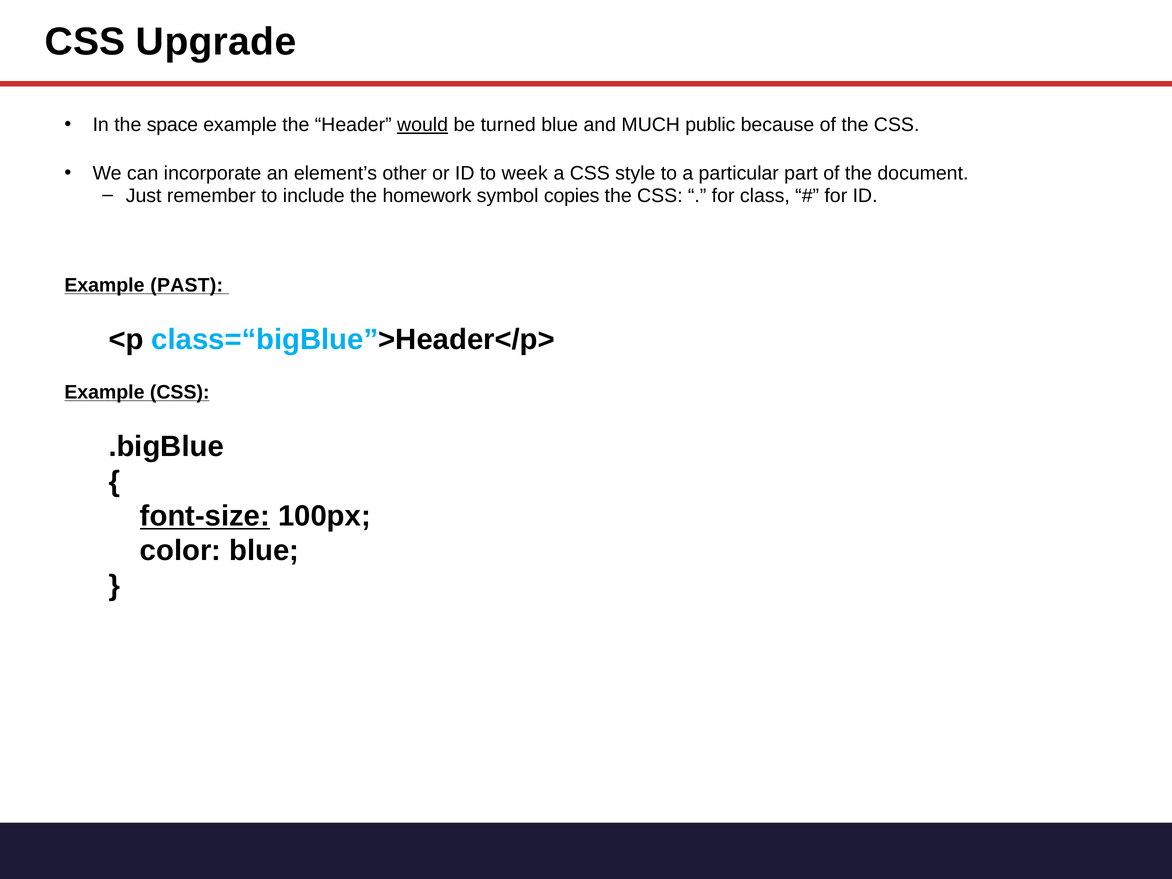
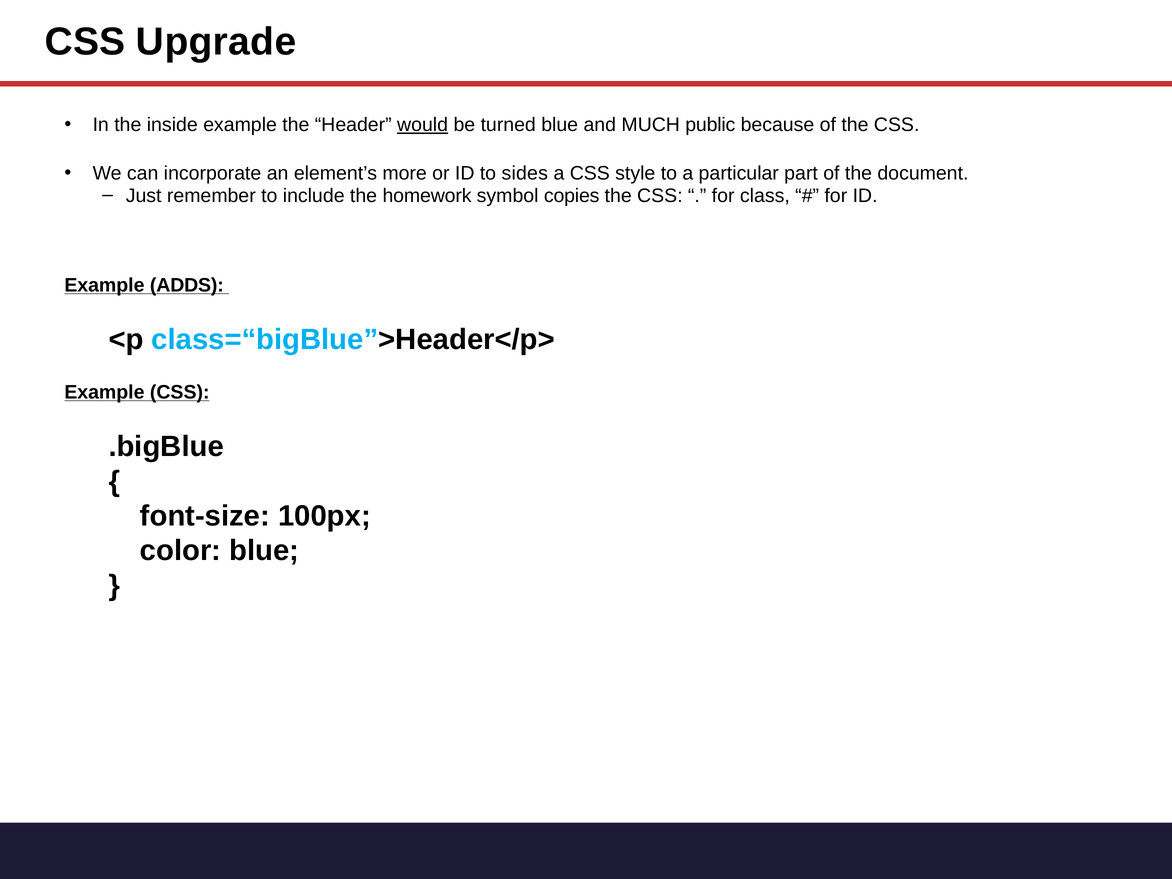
space: space -> inside (172, 125)
other: other -> more (405, 174)
week: week -> sides (525, 174)
PAST: PAST -> ADDS (187, 285)
font-size underline: present -> none (205, 516)
